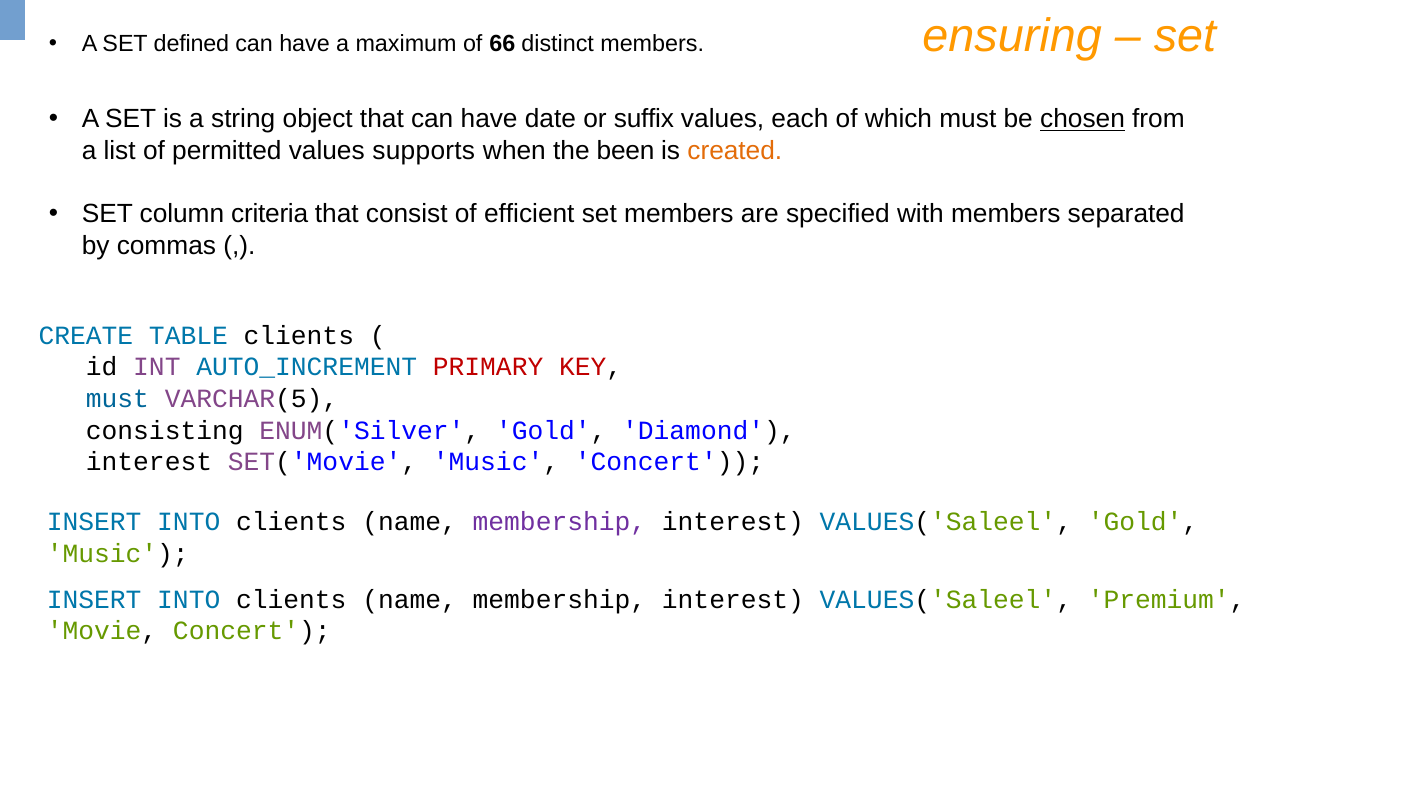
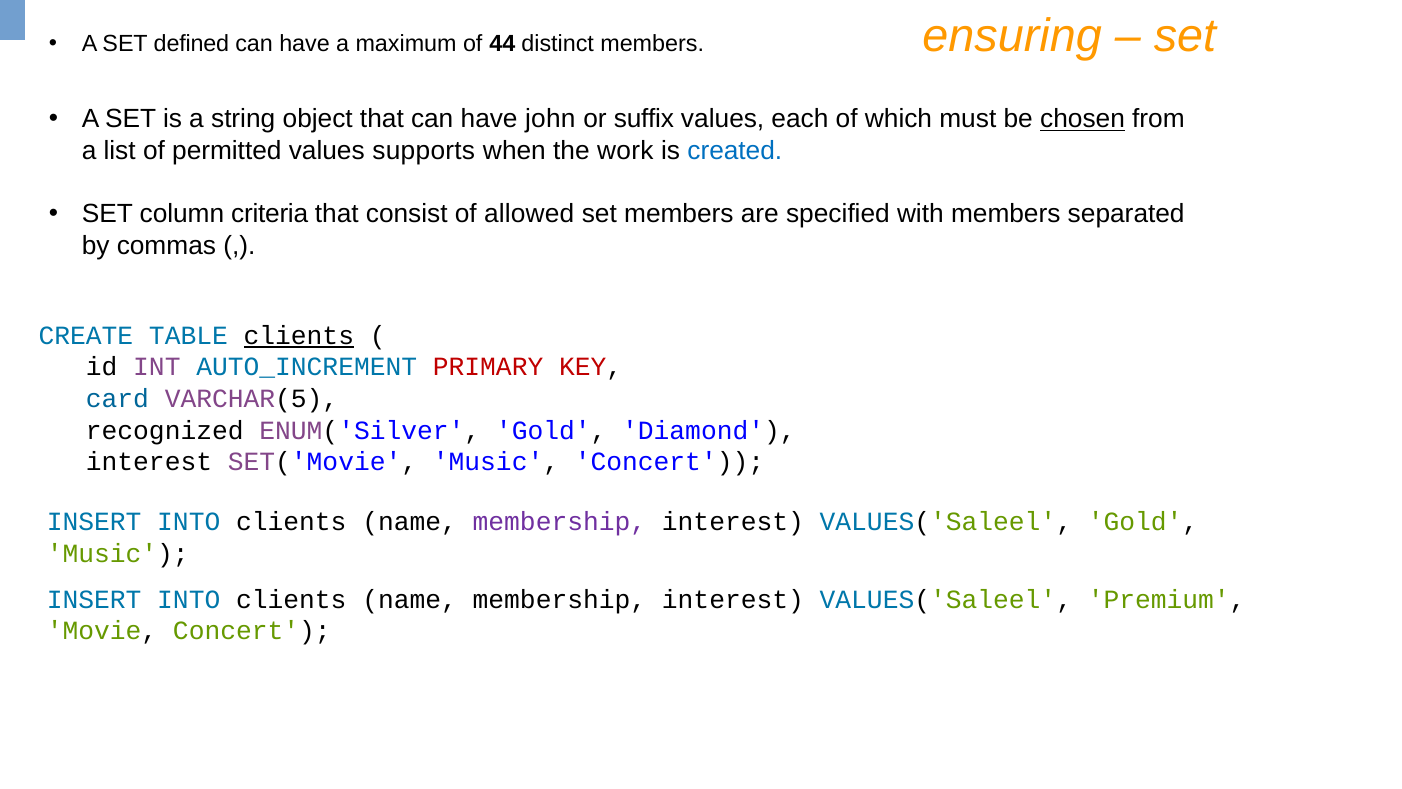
66: 66 -> 44 (502, 44)
date: date -> john (550, 119)
been: been -> work (625, 151)
created colour: orange -> blue (735, 151)
efficient: efficient -> allowed (529, 214)
clients underline: none -> present (299, 336)
must: must -> card (117, 399)
consisting: consisting -> recognized (165, 430)
